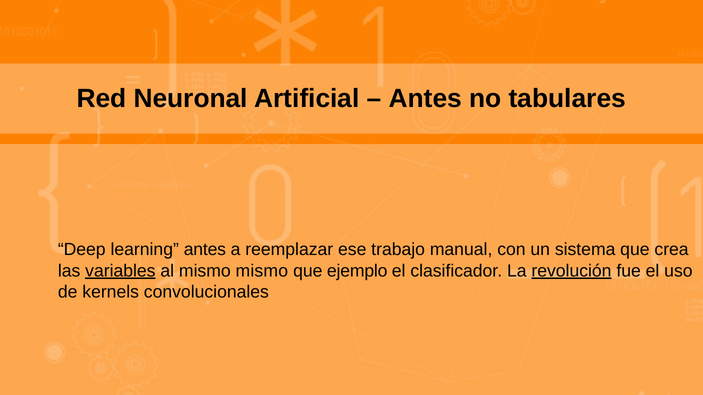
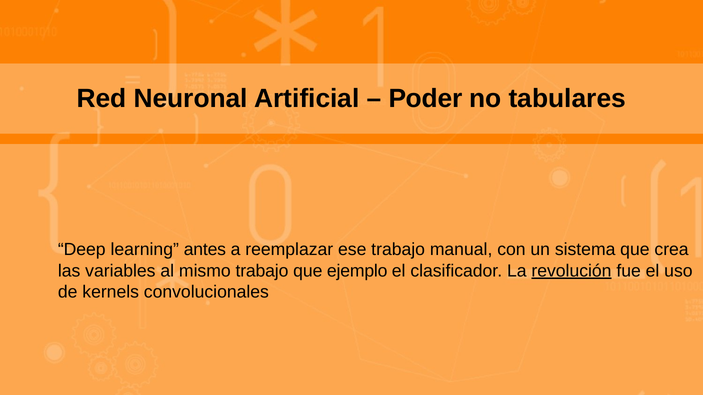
Antes: Antes -> Poder (425, 99)
variables underline: present -> none (120, 271)
mismo mismo: mismo -> trabajo (262, 271)
